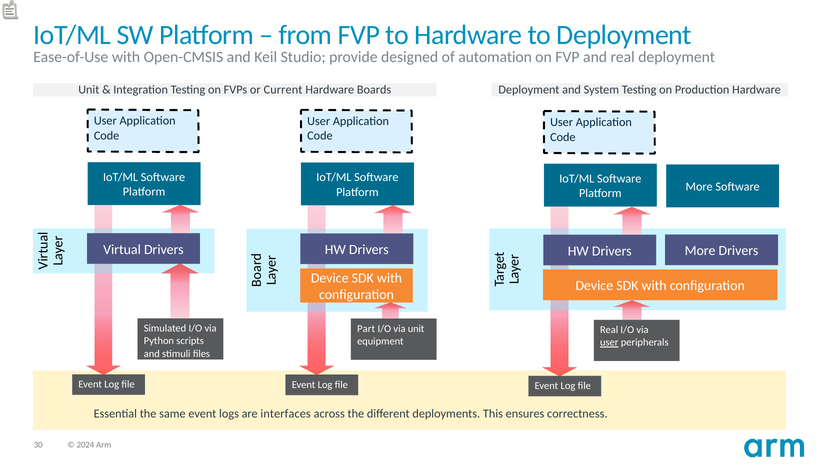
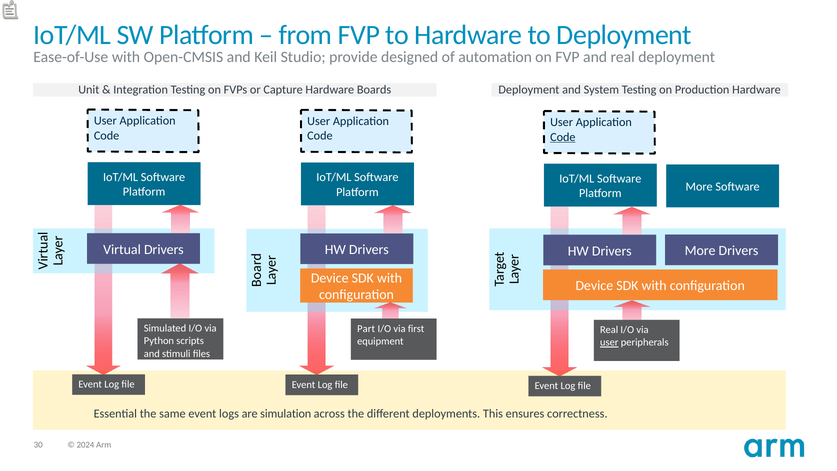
Current: Current -> Capture (283, 90)
Code underline: none -> present (563, 137)
via unit: unit -> first (416, 329)
interfaces: interfaces -> simulation (286, 413)
